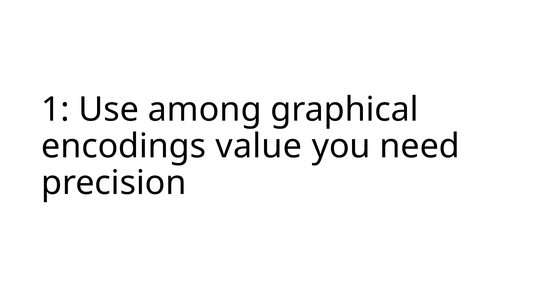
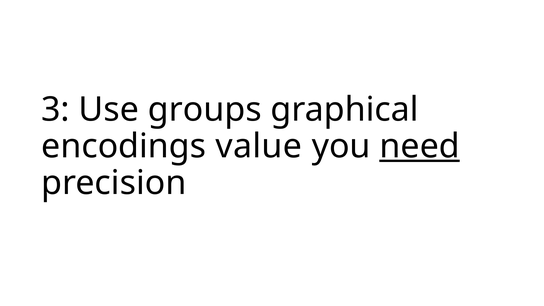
1: 1 -> 3 (55, 110)
among: among -> groups (205, 110)
need underline: none -> present (420, 146)
